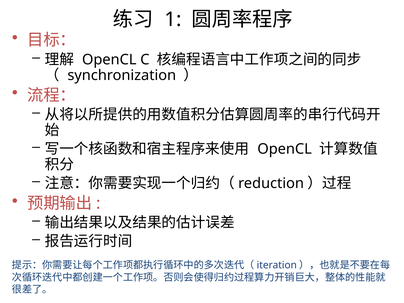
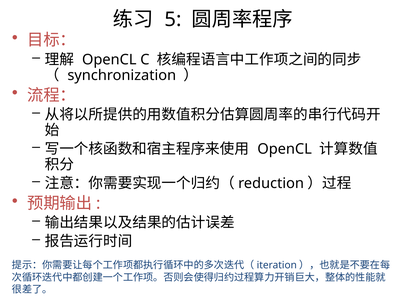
1: 1 -> 5 (173, 19)
